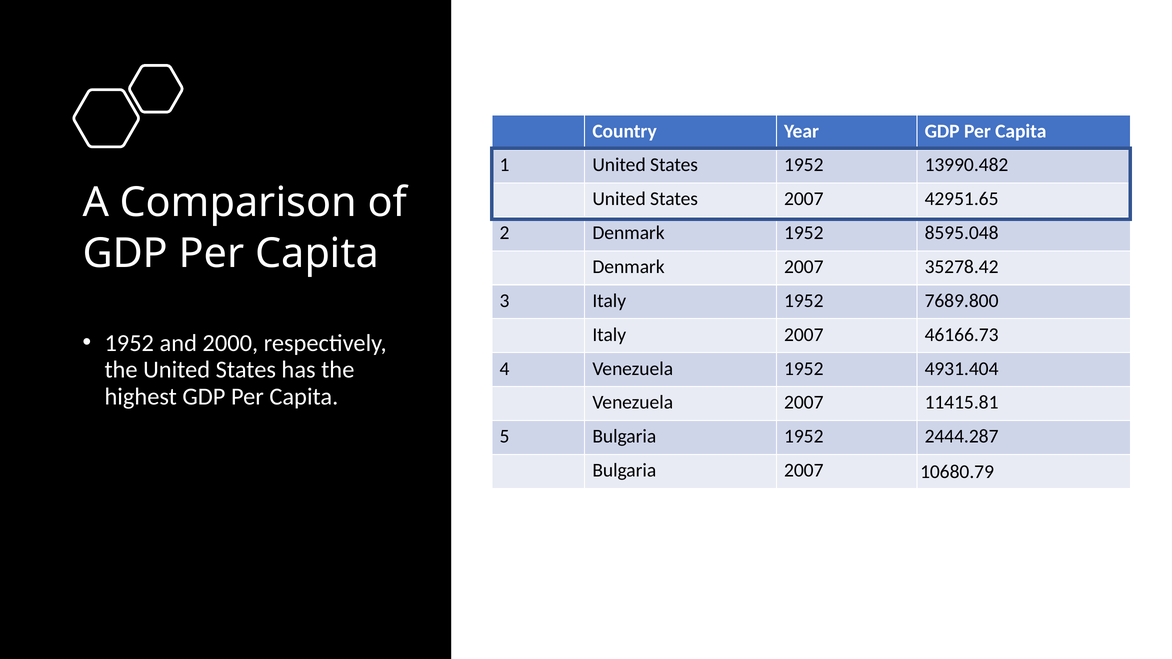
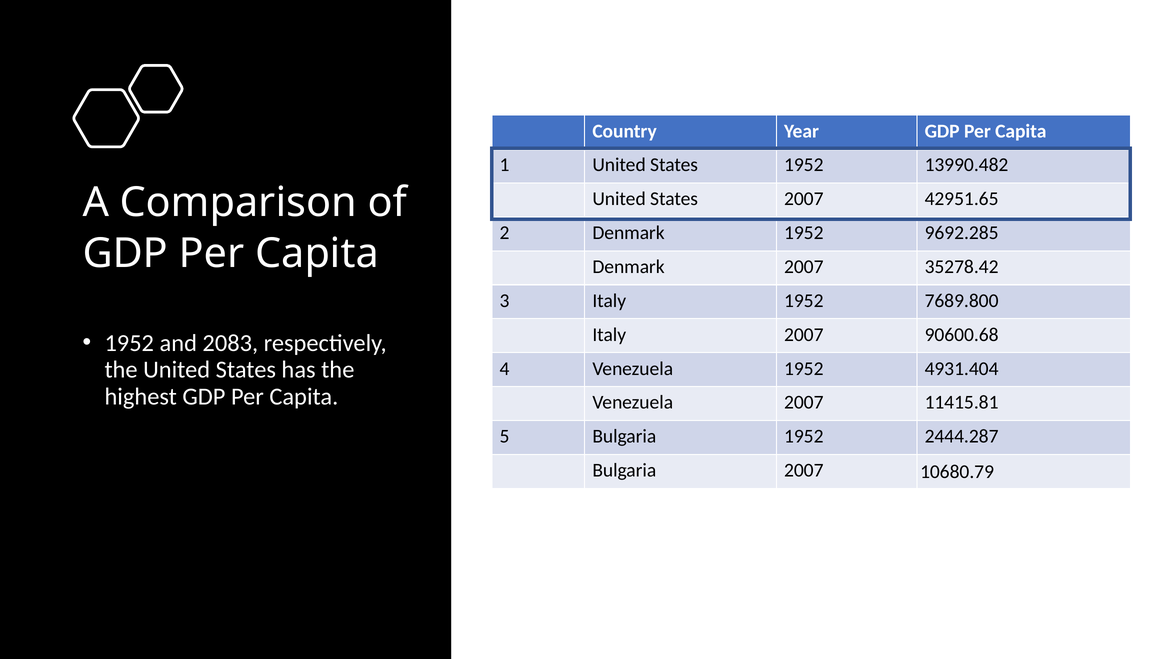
8595.048: 8595.048 -> 9692.285 (962, 233)
46166.73: 46166.73 -> 90600.68 (962, 335)
2000: 2000 -> 2083 (230, 343)
